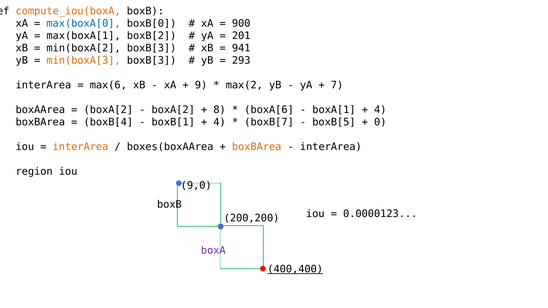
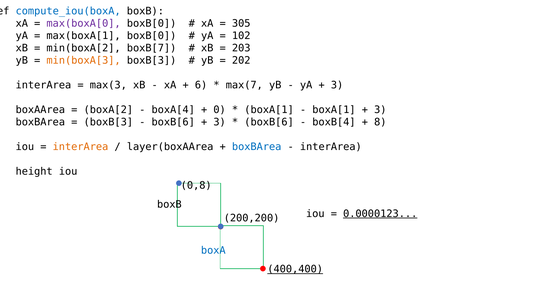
compute_iou(boxA colour: orange -> blue (68, 11)
max(boxA[0 colour: blue -> purple (84, 24)
900: 900 -> 305 (241, 24)
max(boxA[1 boxB[2: boxB[2 -> boxB[0 (152, 36)
201: 201 -> 102 (241, 36)
min(boxA[2 boxB[3: boxB[3 -> boxB[7 (152, 48)
941: 941 -> 203 (241, 48)
293: 293 -> 202 (241, 61)
max(6: max(6 -> max(3 (108, 85)
9: 9 -> 6 (201, 85)
max(2: max(2 -> max(7 (244, 85)
7: 7 -> 3 (337, 85)
boxA[2: boxA[2 -> boxA[4 (173, 110)
8: 8 -> 0 (220, 110)
boxA[6: boxA[6 -> boxA[1 (269, 110)
4: 4 -> 3 (380, 110)
boxB[4: boxB[4 -> boxB[3 (108, 122)
boxB[1: boxB[1 -> boxB[6 (173, 122)
4: 4 -> 3 (220, 122)
boxB[7: boxB[7 -> boxB[6 (269, 122)
boxB[5: boxB[5 -> boxB[4 (334, 122)
0: 0 -> 8 (380, 122)
boxes(boxAArea: boxes(boxAArea -> layer(boxAArea (170, 147)
boxBArea colour: orange -> blue (257, 147)
region: region -> height (34, 172)
9,0: 9,0 -> 0,8 (196, 186)
0.0000123 underline: none -> present (380, 214)
boxA colour: purple -> blue (213, 251)
